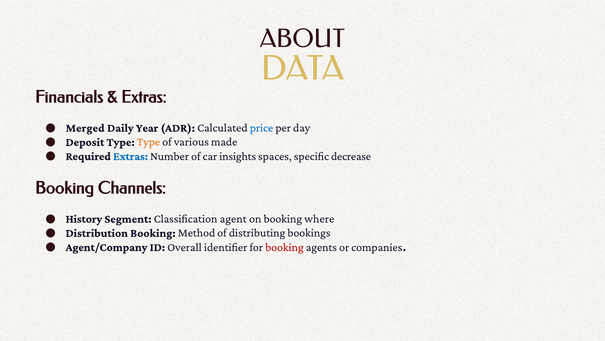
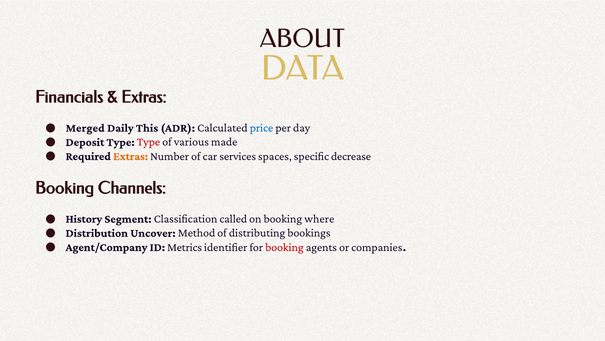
Year: Year -> This (147, 128)
Type colour: orange -> red (149, 142)
Extras colour: blue -> orange (131, 156)
insights: insights -> services (238, 156)
agent: agent -> called (233, 218)
Distribution Booking: Booking -> Uncover (153, 233)
Overall: Overall -> Metrics (185, 247)
